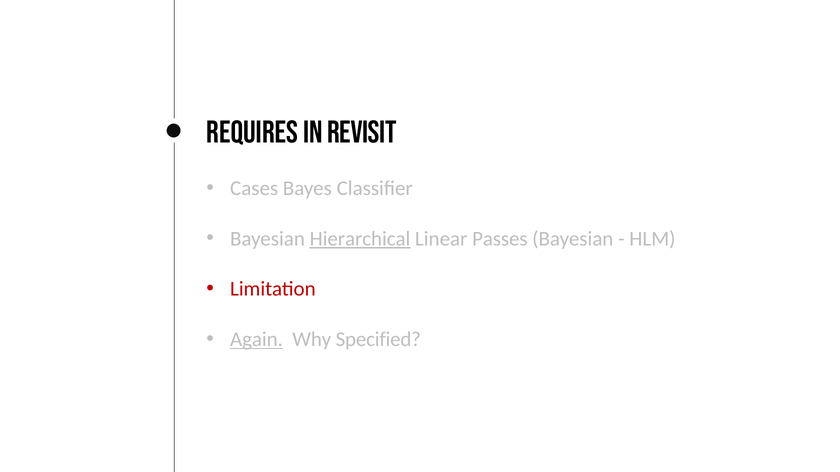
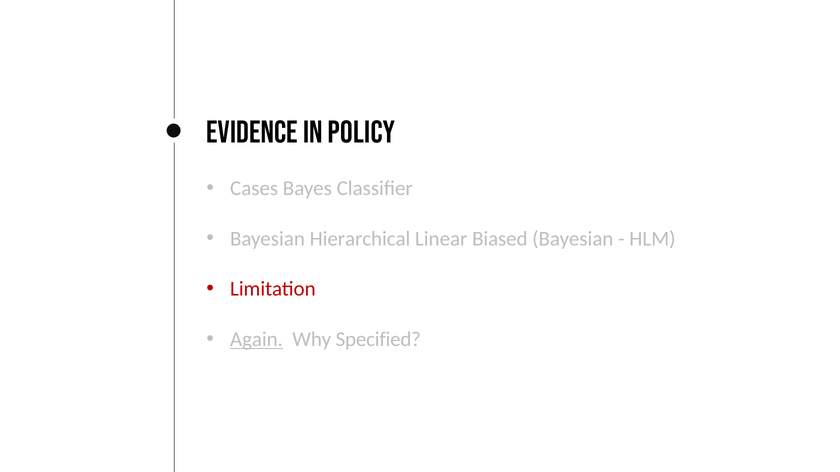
Requires: Requires -> Evidence (252, 133)
Revisit: Revisit -> Policy (361, 133)
Hierarchical underline: present -> none (360, 239)
Passes: Passes -> Biased (500, 239)
